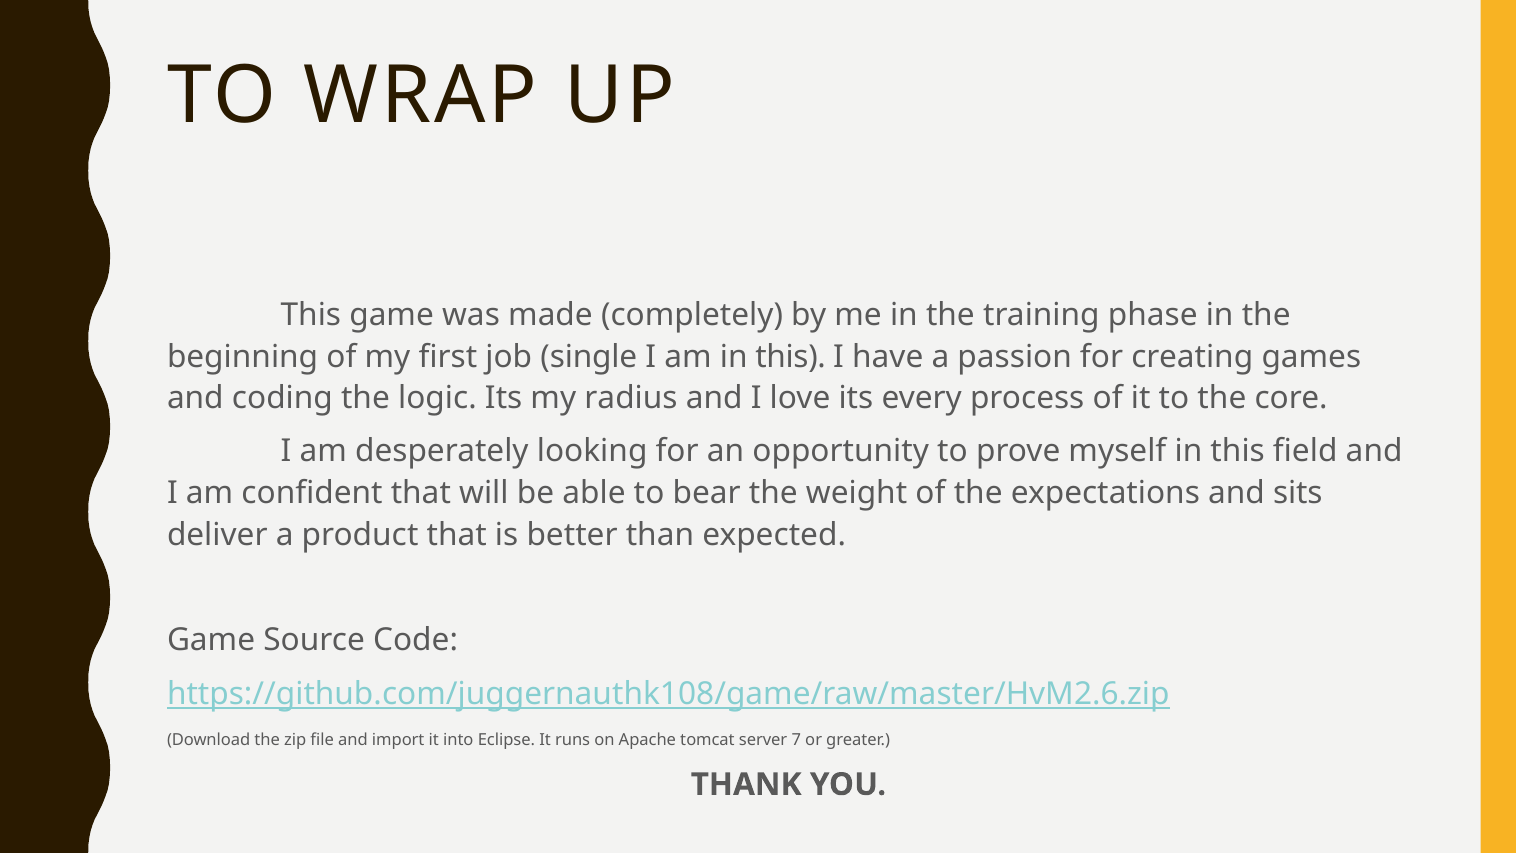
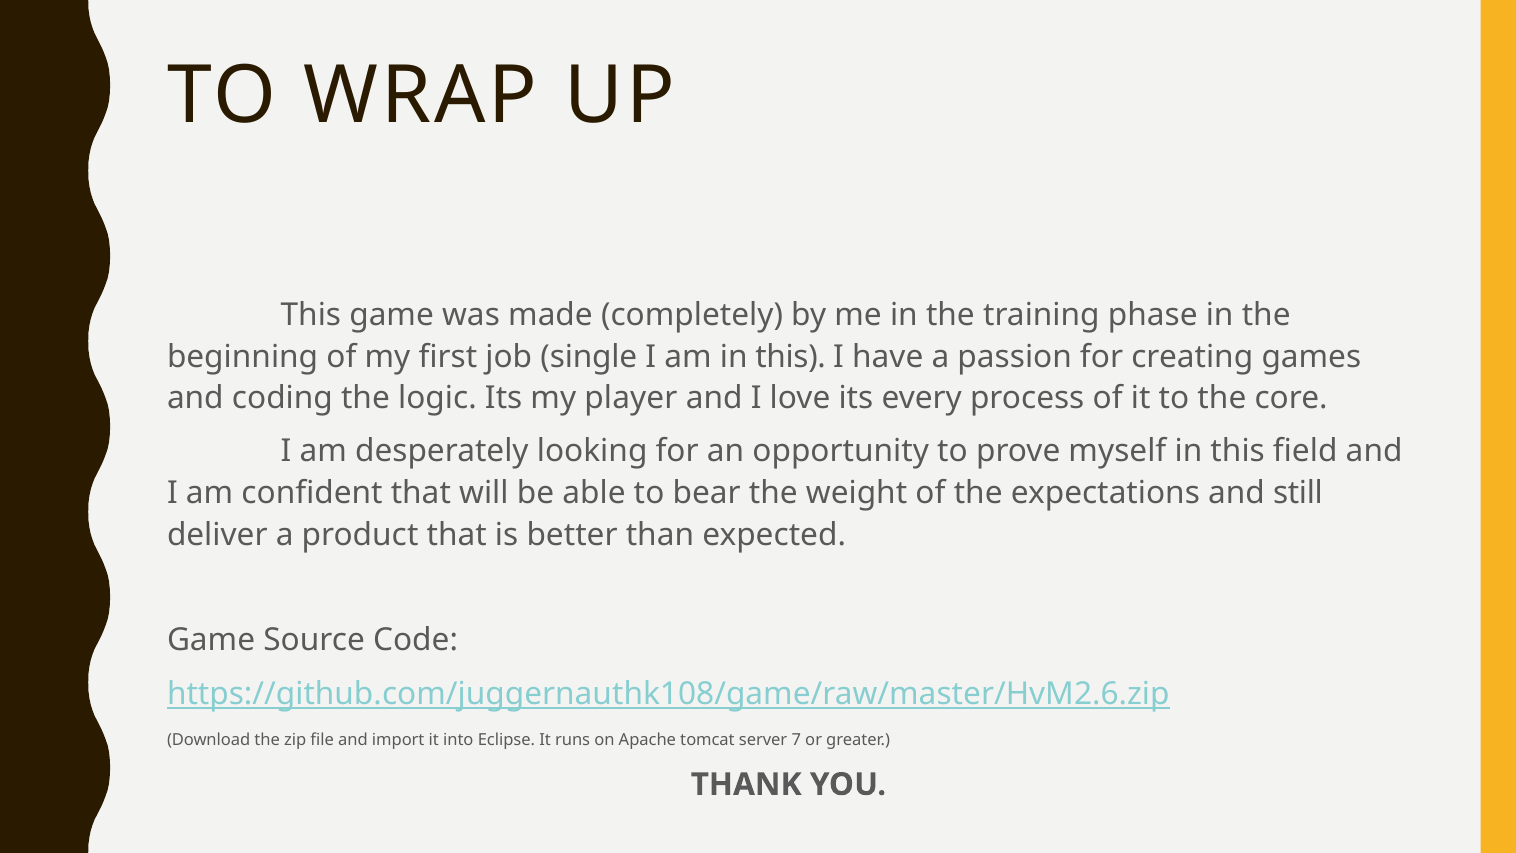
radius: radius -> player (631, 398)
sits: sits -> still (1298, 493)
